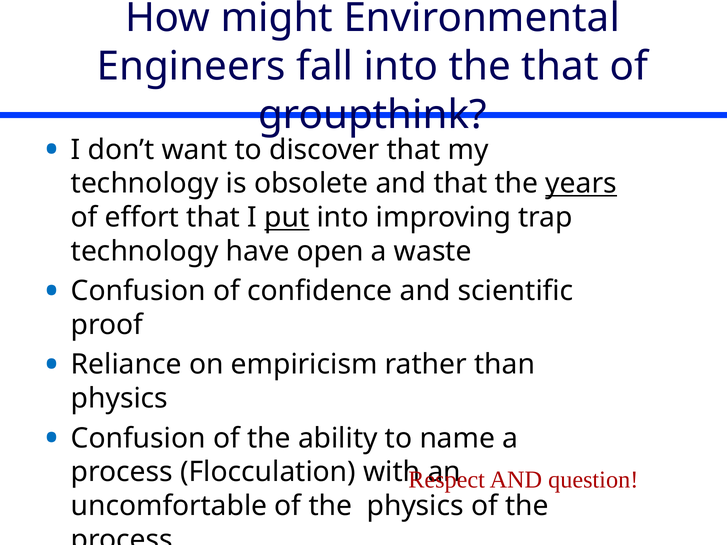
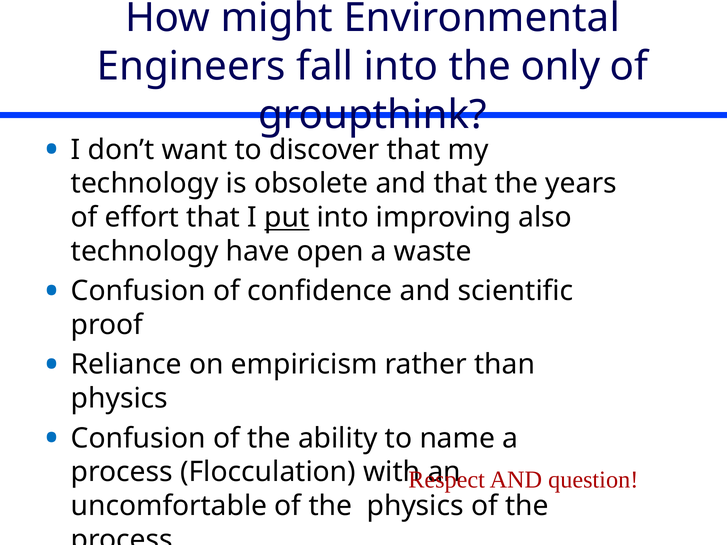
the that: that -> only (561, 66)
years underline: present -> none (581, 184)
trap: trap -> also (545, 218)
